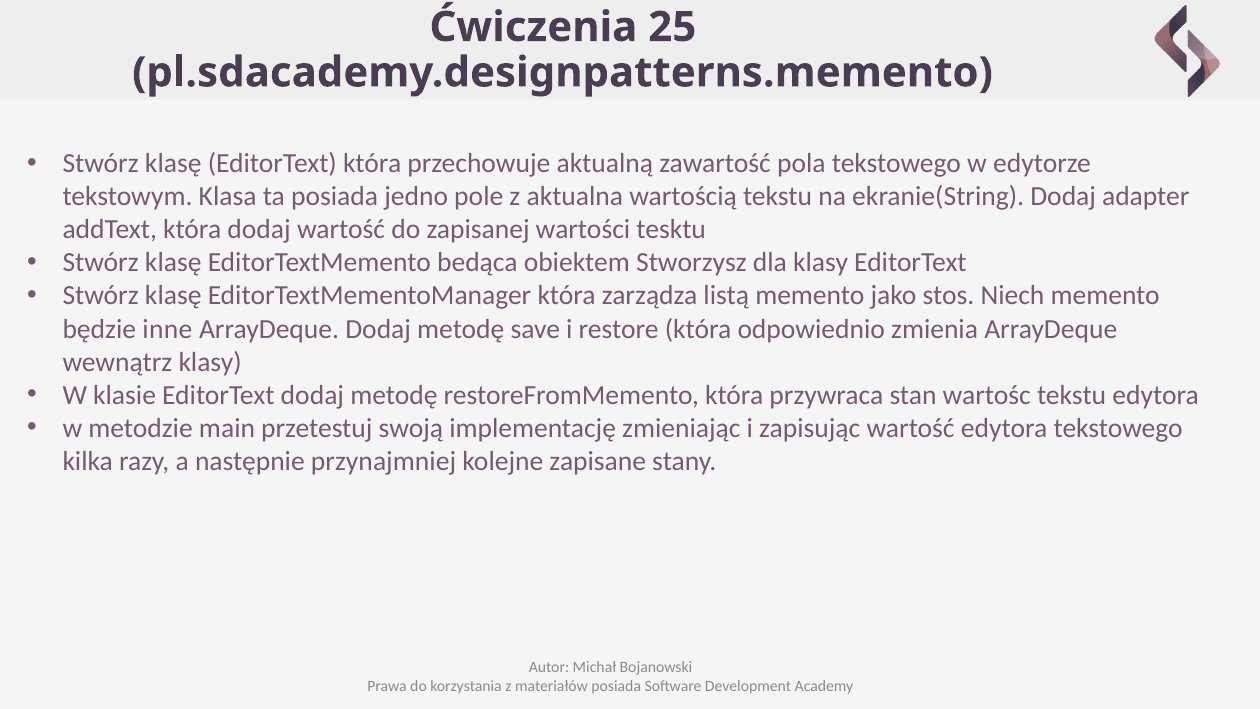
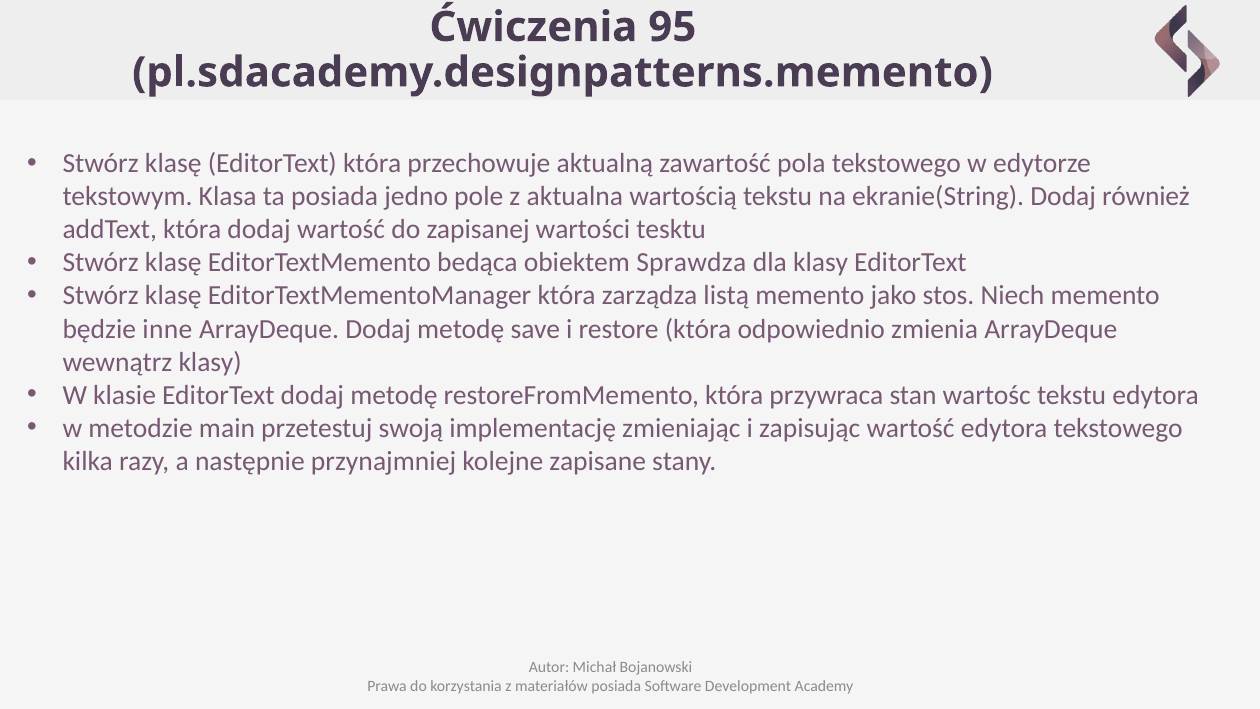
25: 25 -> 95 (672, 27)
adapter: adapter -> również (1146, 197)
Stworzysz: Stworzysz -> Sprawdza (691, 263)
